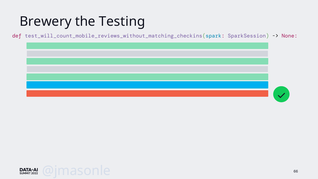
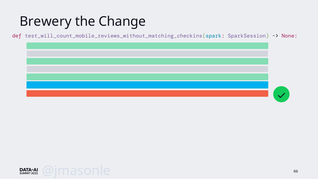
Testing: Testing -> Change (122, 22)
